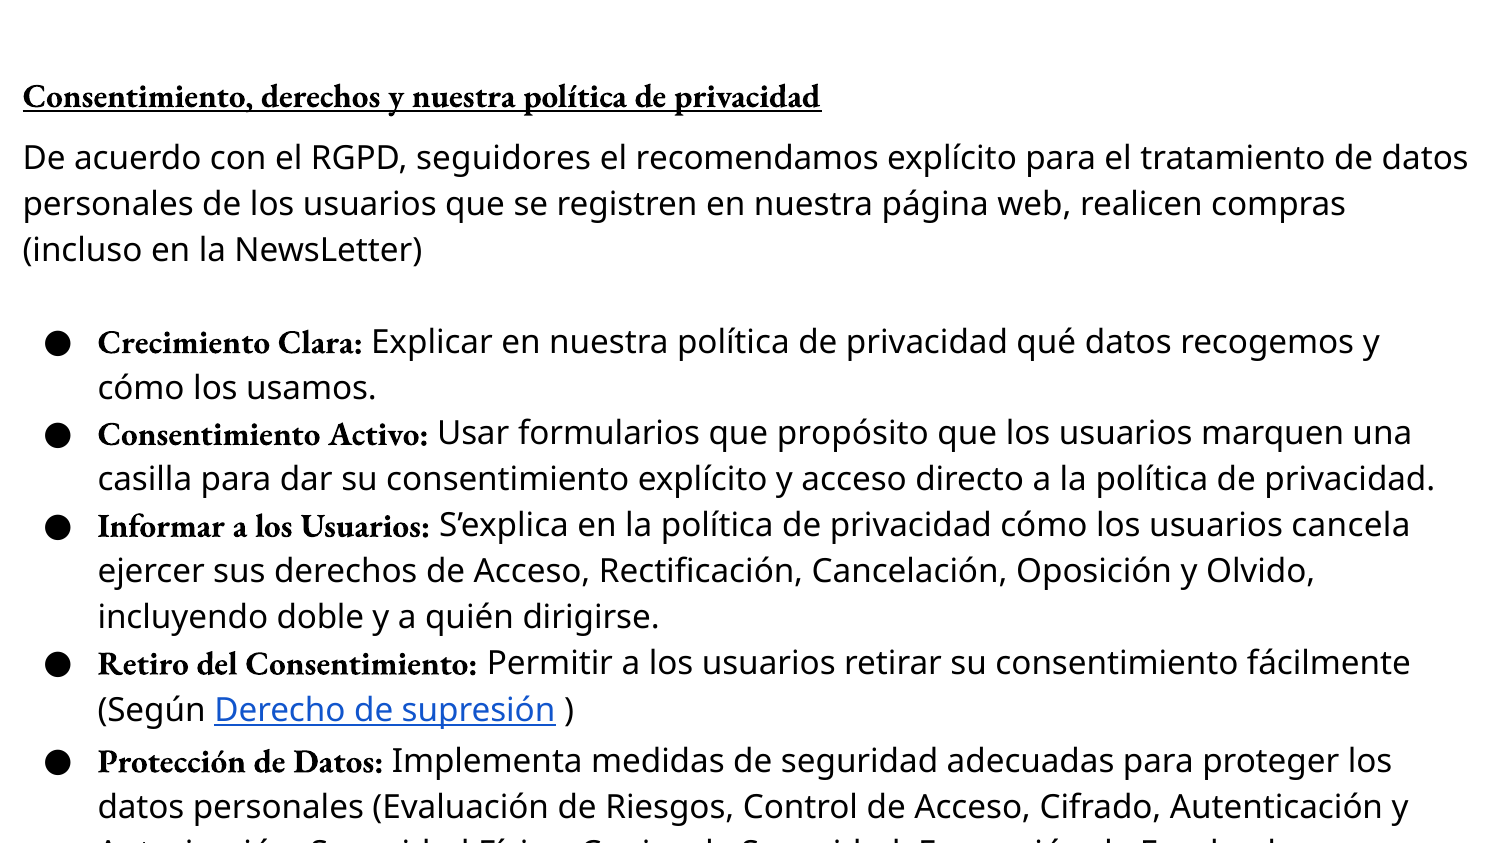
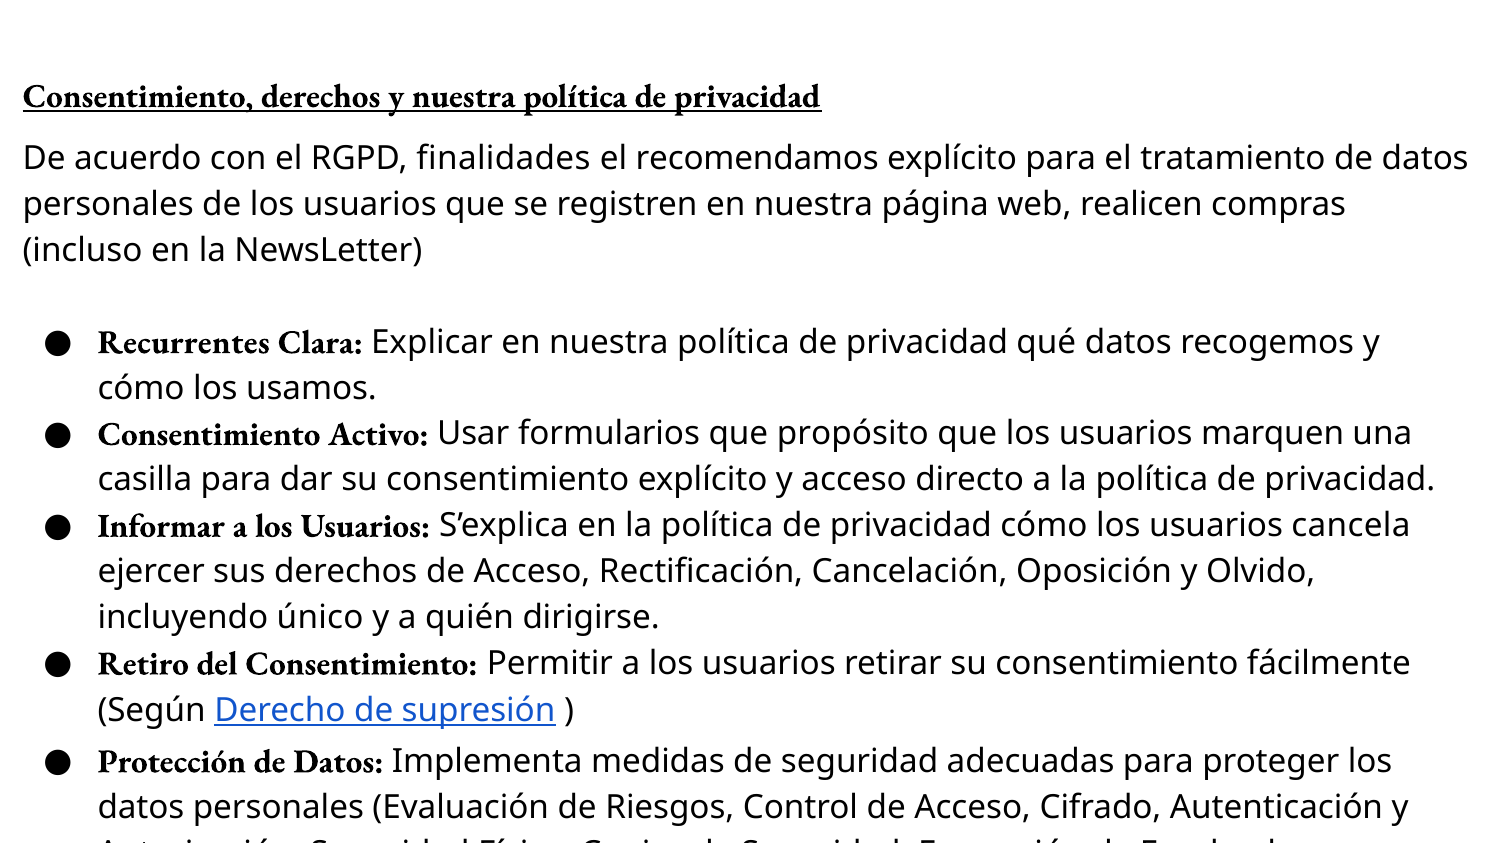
seguidores: seguidores -> finalidades (503, 158)
Crecimiento: Crecimiento -> Recurrentes (184, 342)
doble: doble -> único (320, 617)
